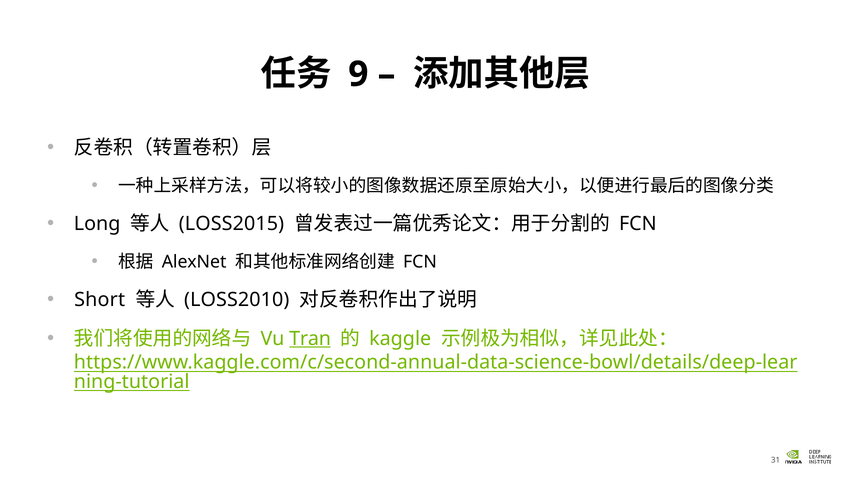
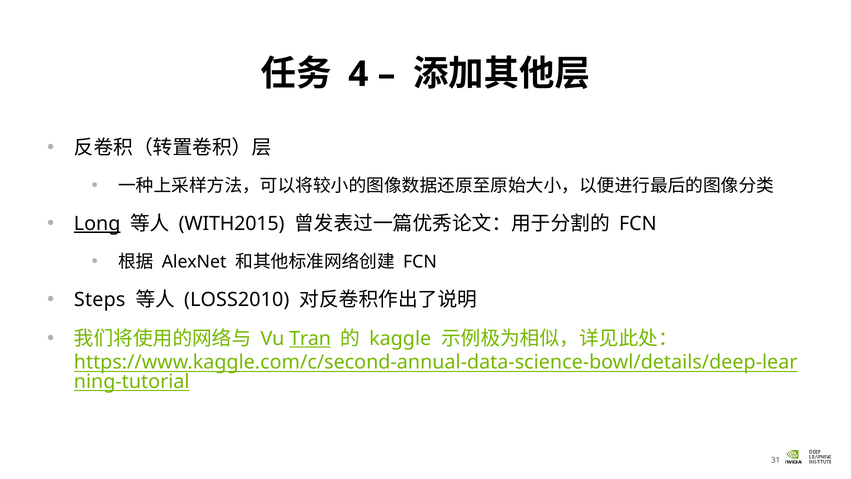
9: 9 -> 4 (358, 74)
Long underline: none -> present (97, 224)
LOSS2015: LOSS2015 -> WITH2015 (232, 224)
Short: Short -> Steps (100, 299)
